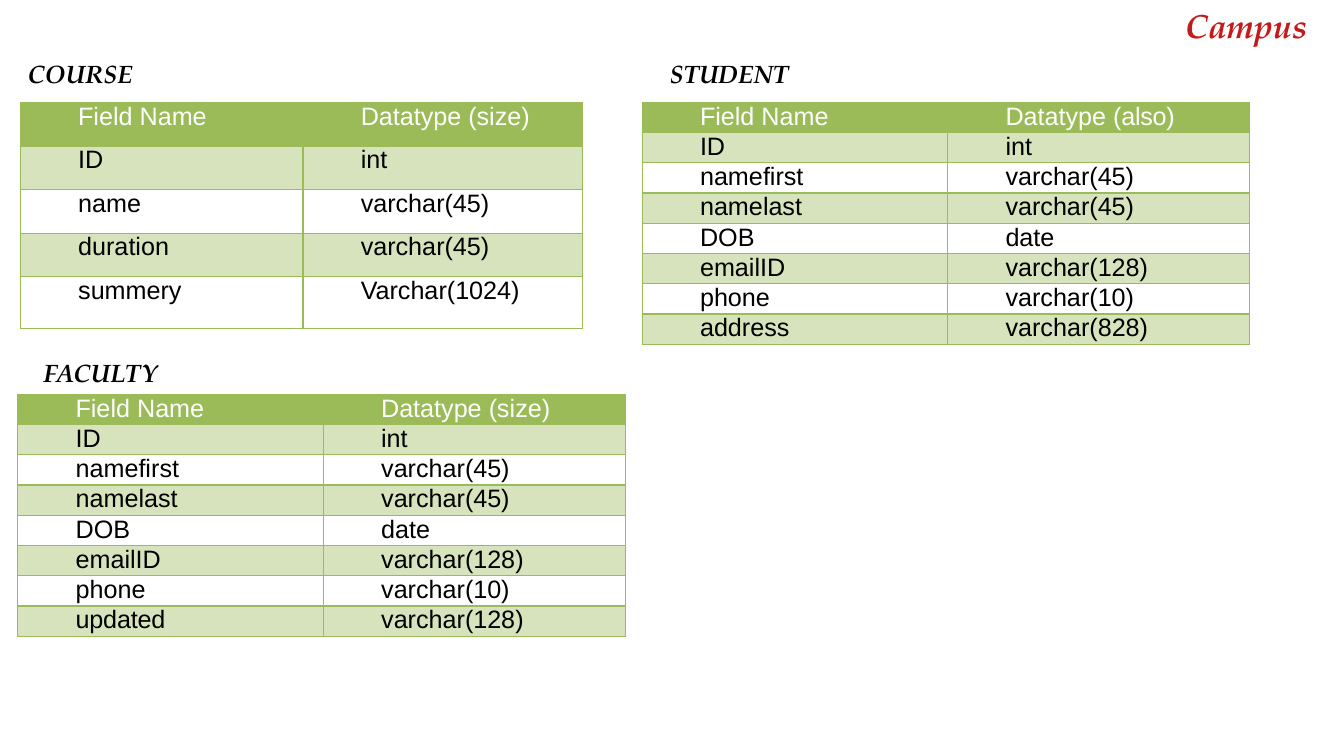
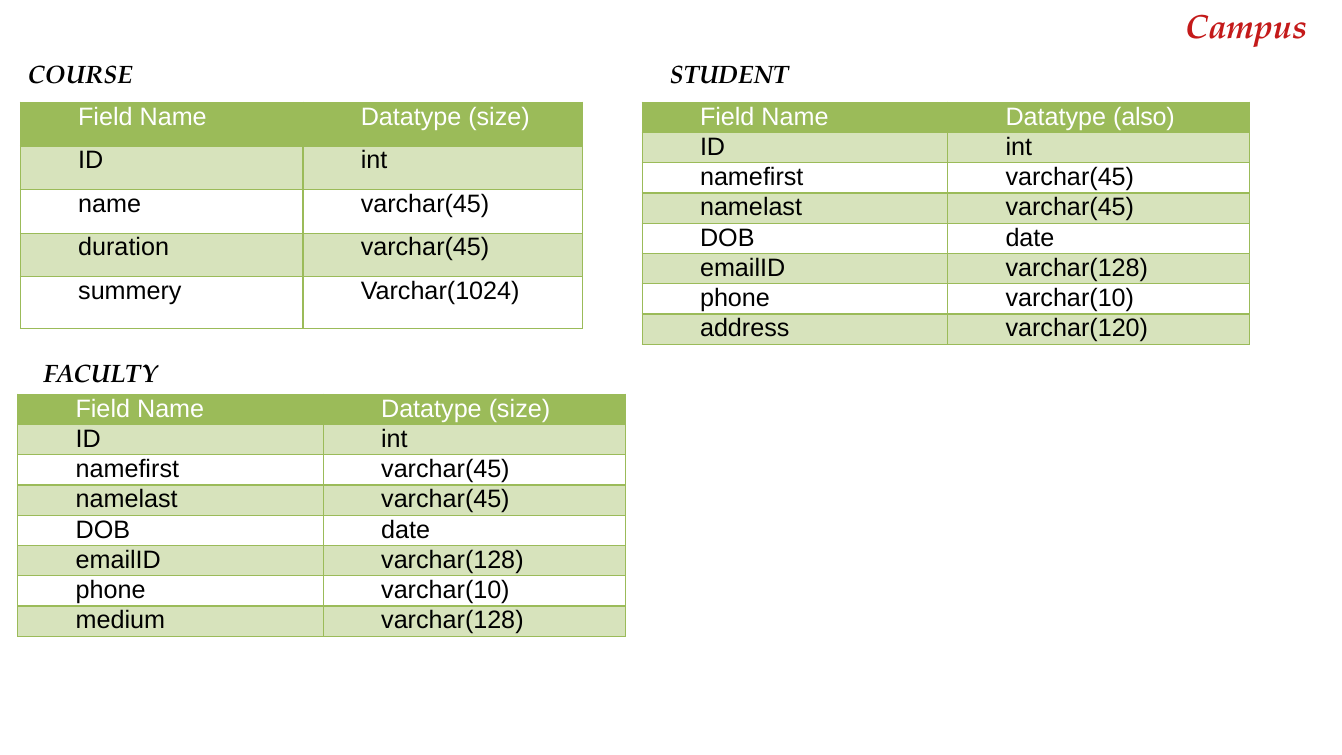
varchar(828: varchar(828 -> varchar(120 (1077, 329)
updated: updated -> medium (120, 620)
